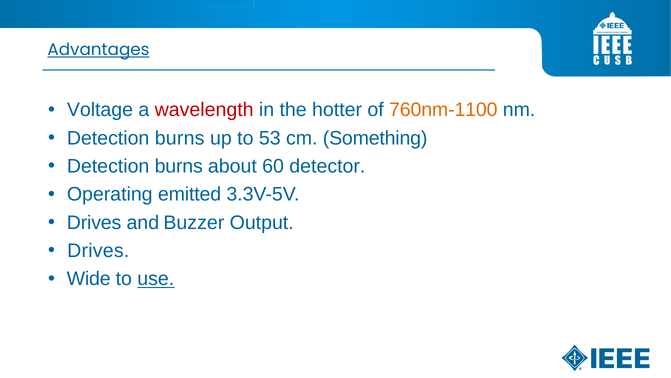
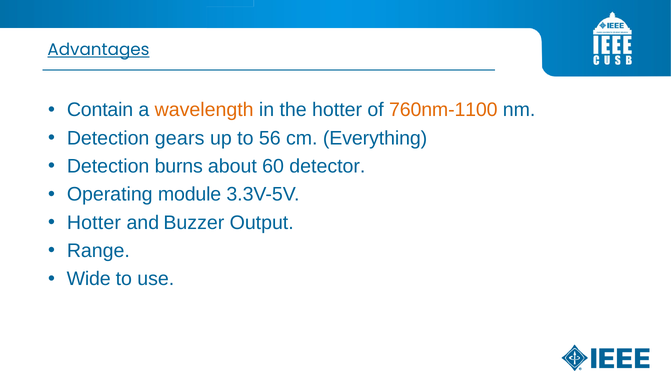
Voltage: Voltage -> Contain (100, 110)
wavelength colour: red -> orange (204, 110)
burns: burns -> gears (180, 138)
53: 53 -> 56 (270, 138)
Something: Something -> Everything (375, 138)
emitted: emitted -> module (190, 194)
Drives: Drives -> Hotter (94, 222)
Drives: Drives -> Range (98, 250)
use underline: present -> none (156, 279)
